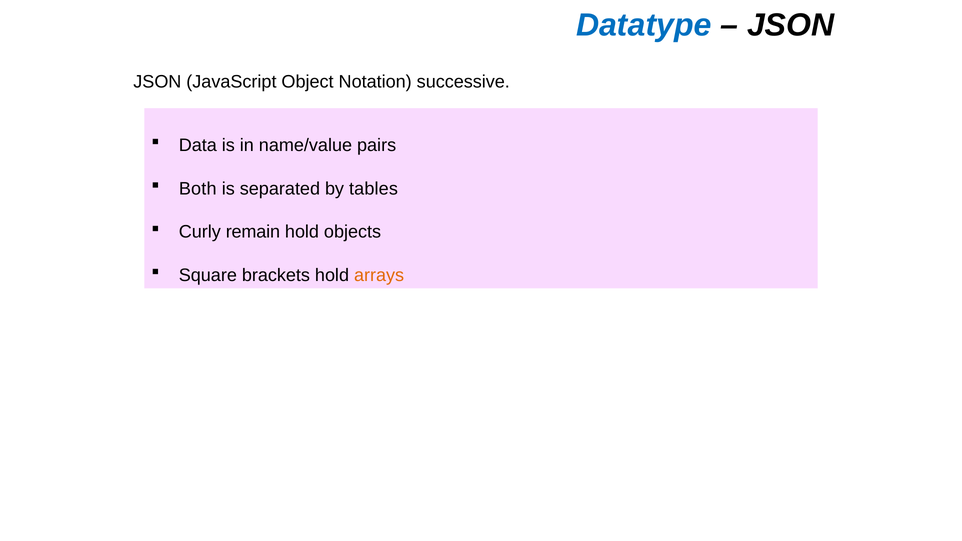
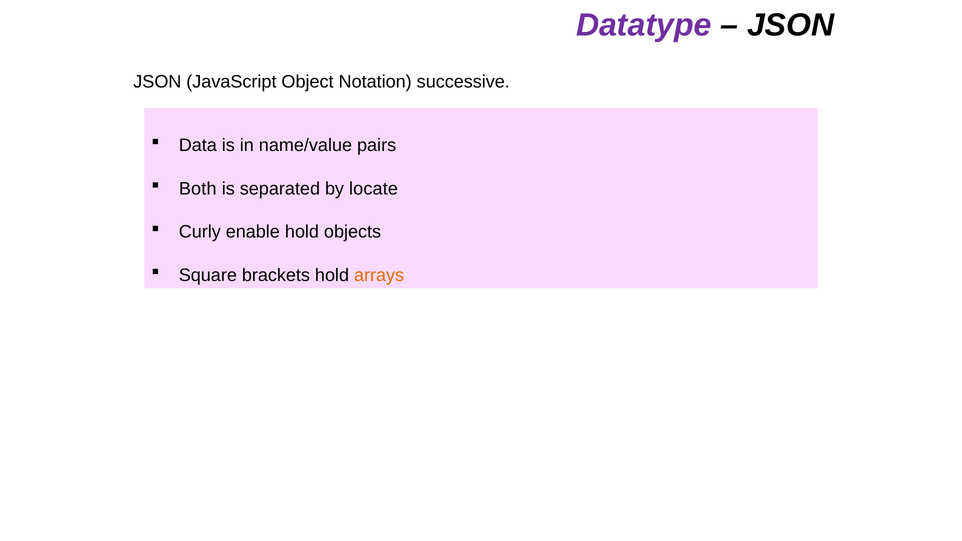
Datatype colour: blue -> purple (644, 25)
tables: tables -> locate (373, 189)
remain: remain -> enable (253, 232)
